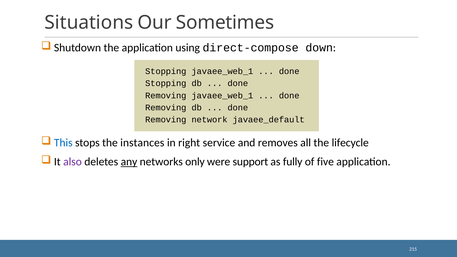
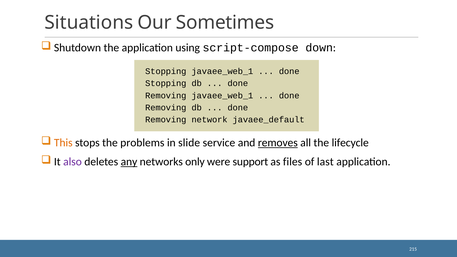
direct-compose: direct-compose -> script-compose (251, 48)
This colour: blue -> orange (63, 143)
instances: instances -> problems (142, 143)
right: right -> slide (189, 143)
removes underline: none -> present (278, 143)
fully: fully -> files (293, 162)
five: five -> last (325, 162)
